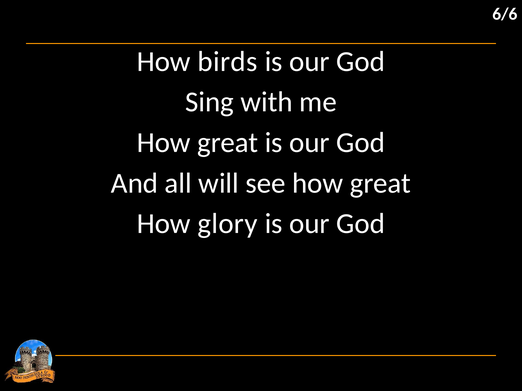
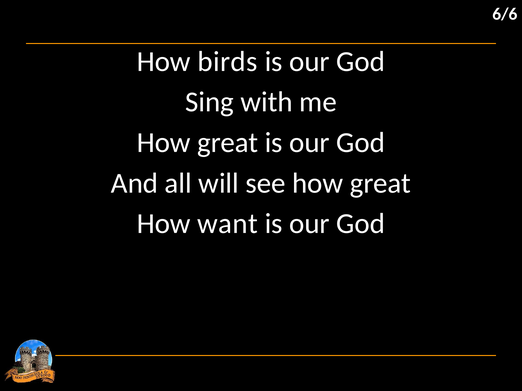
glory: glory -> want (228, 224)
